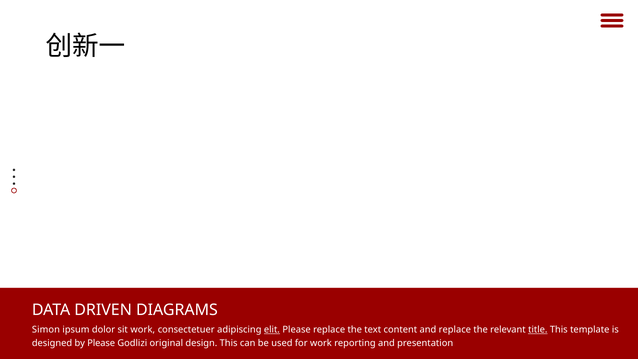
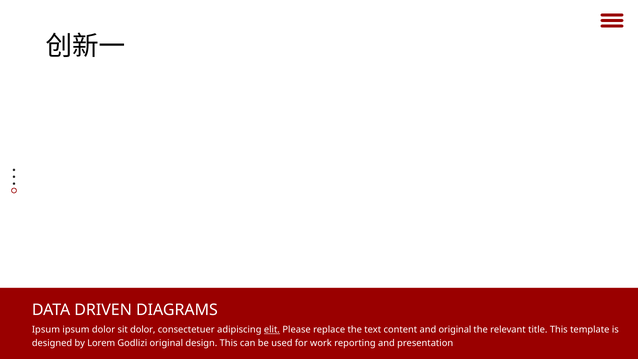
Simon: Simon -> Ipsum (46, 329)
sit work: work -> dolor (143, 329)
and replace: replace -> original (455, 329)
title underline: present -> none (538, 329)
by Please: Please -> Lorem (101, 343)
